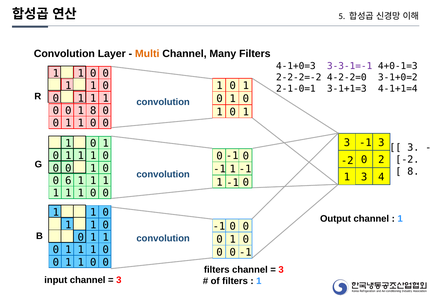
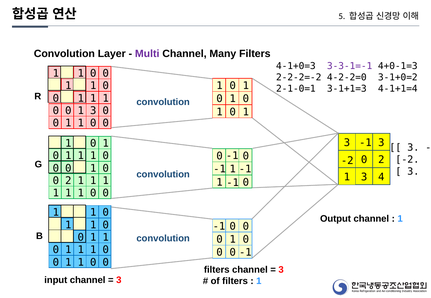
Multi colour: orange -> purple (147, 54)
0 1 8: 8 -> 3 (93, 111)
8: 8 -> 3 (413, 172)
6: 6 -> 2 (68, 181)
